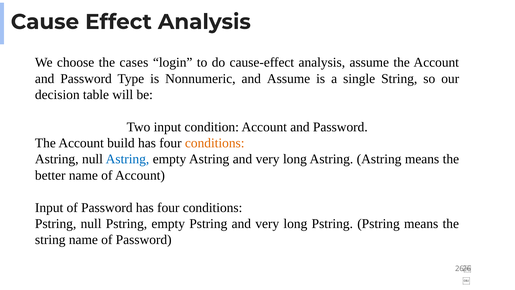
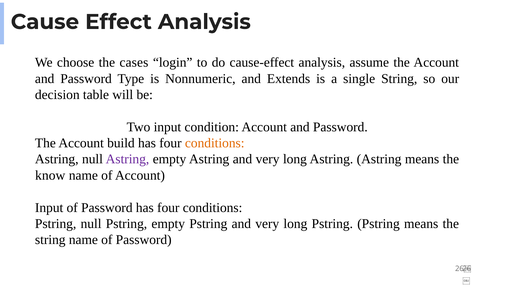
and Assume: Assume -> Extends (289, 79)
Astring colour: blue -> purple (127, 159)
better: better -> know (50, 175)
